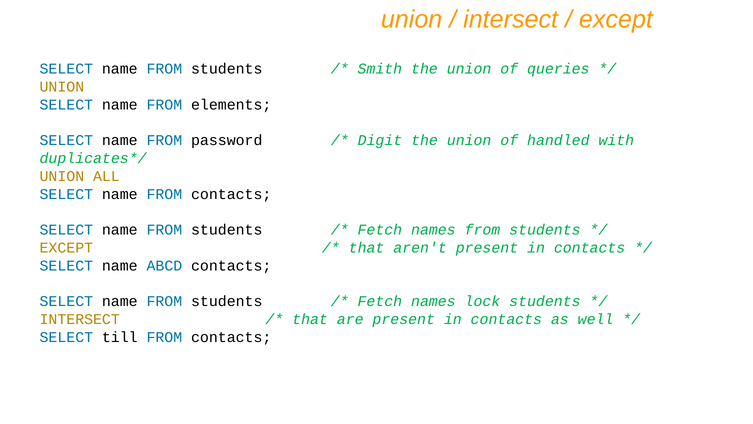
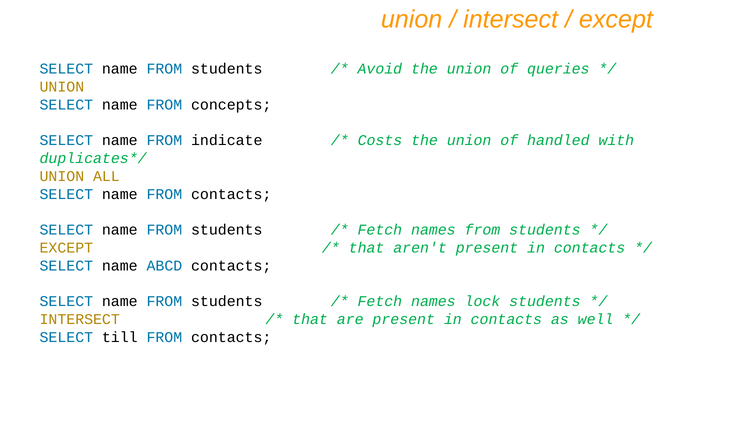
Smith: Smith -> Avoid (380, 69)
elements: elements -> concepts (231, 105)
password: password -> indicate (227, 140)
Digit: Digit -> Costs (380, 140)
